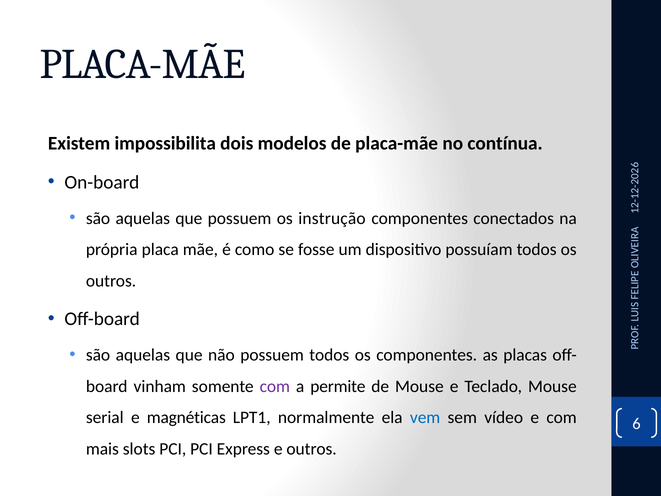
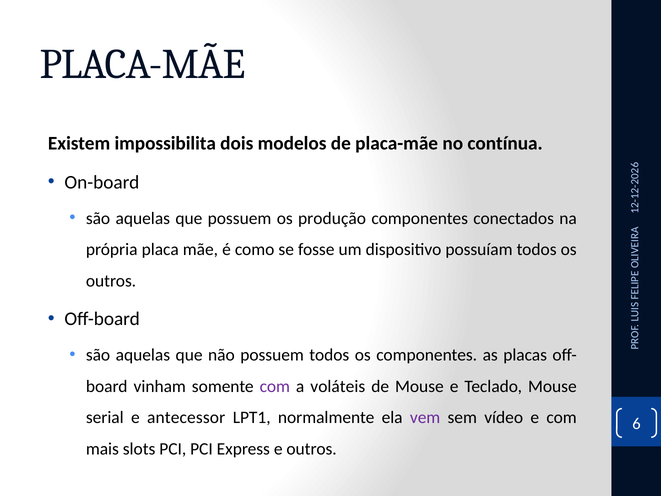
instrução: instrução -> produção (332, 218)
permite: permite -> voláteis (338, 386)
magnéticas: magnéticas -> antecessor (186, 418)
vem colour: blue -> purple (425, 418)
